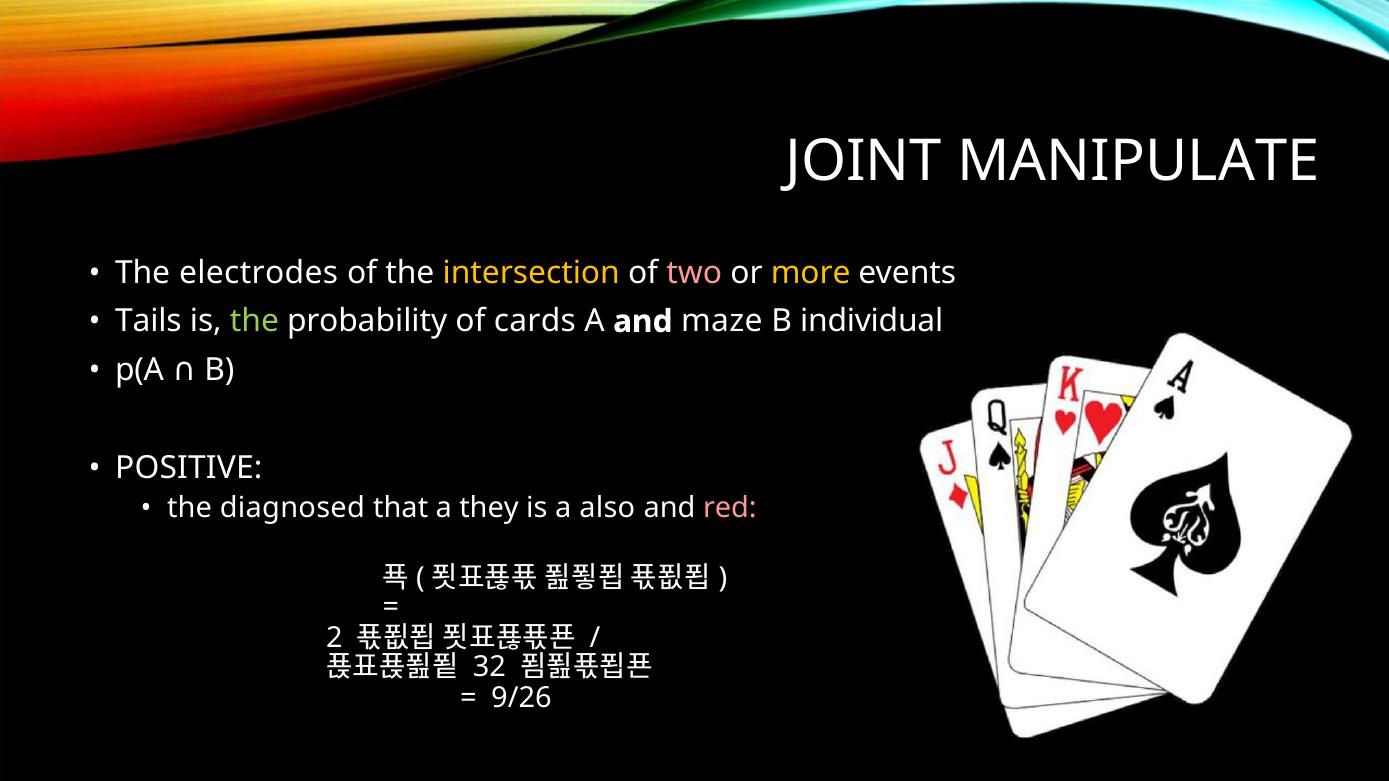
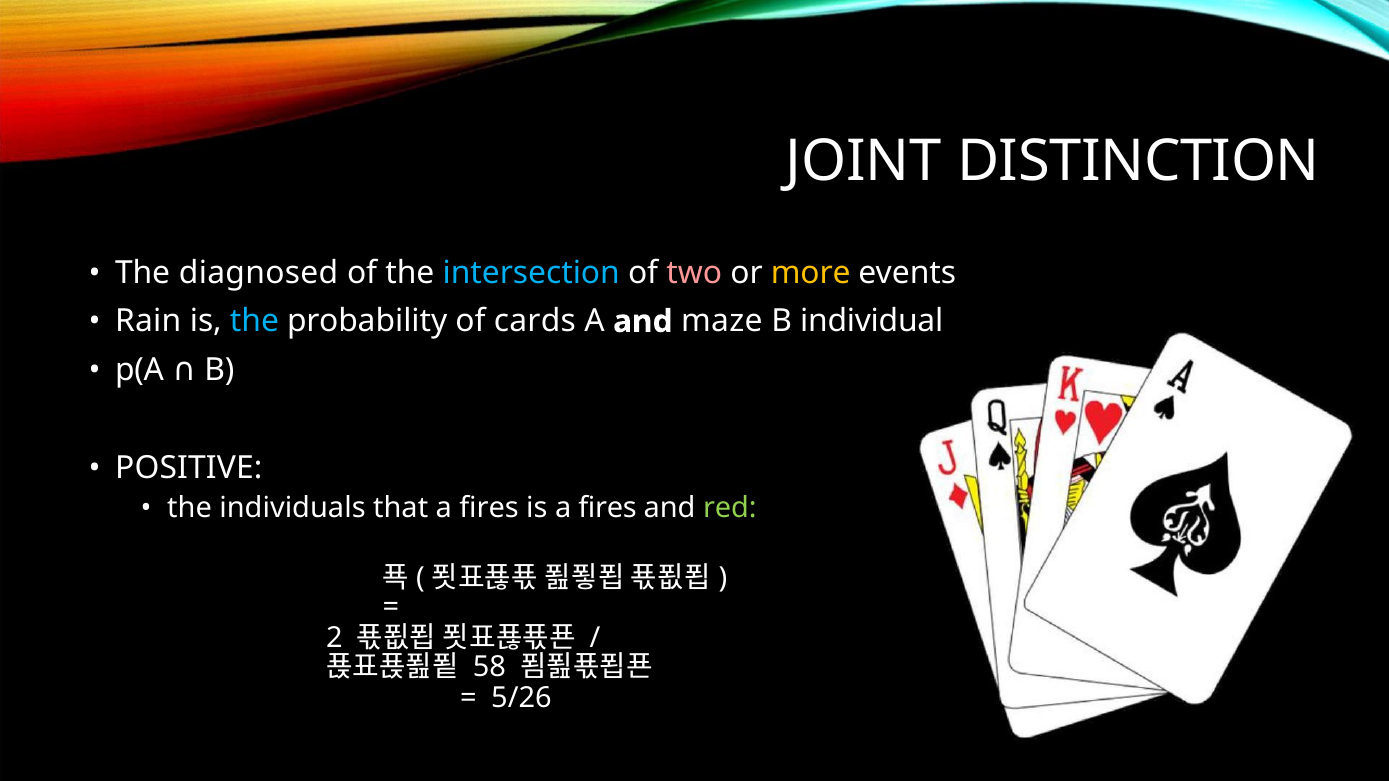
MANIPULATE: MANIPULATE -> DISTINCTION (1139, 161)
electrodes: electrodes -> diagnosed (259, 273)
intersection colour: yellow -> light blue (531, 273)
Tails: Tails -> Rain (148, 322)
the colour: light green -> light blue (254, 322)
diagnosed: diagnosed -> individuals (292, 508)
that a they: they -> fires (489, 508)
is a also: also -> fires (608, 508)
red colour: pink -> light green (730, 508)
32: 32 -> 58 (489, 667)
9/26: 9/26 -> 5/26 (521, 698)
